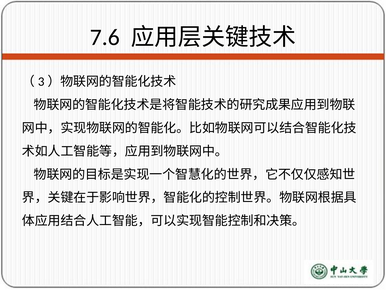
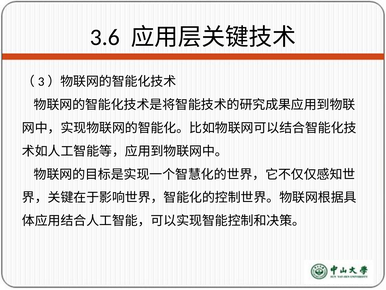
7.6: 7.6 -> 3.6 (105, 37)
